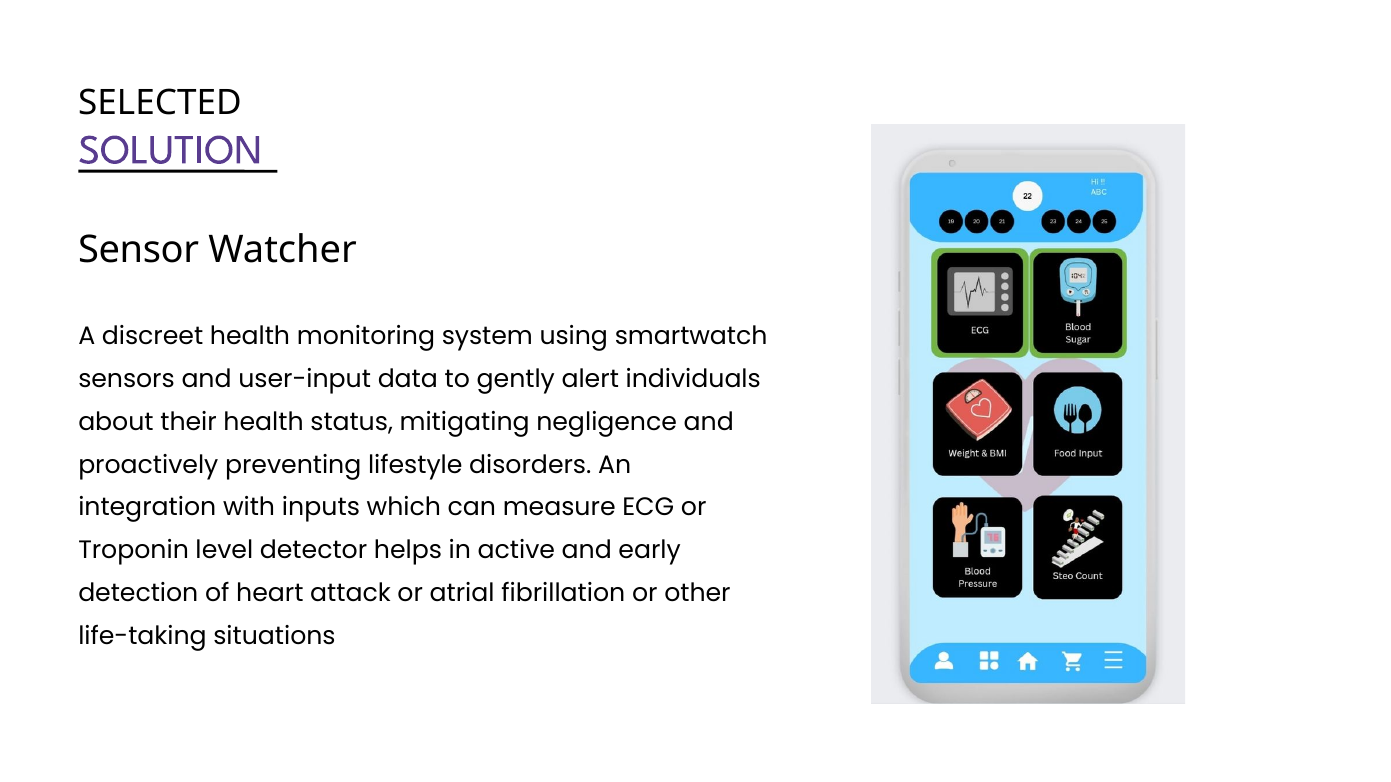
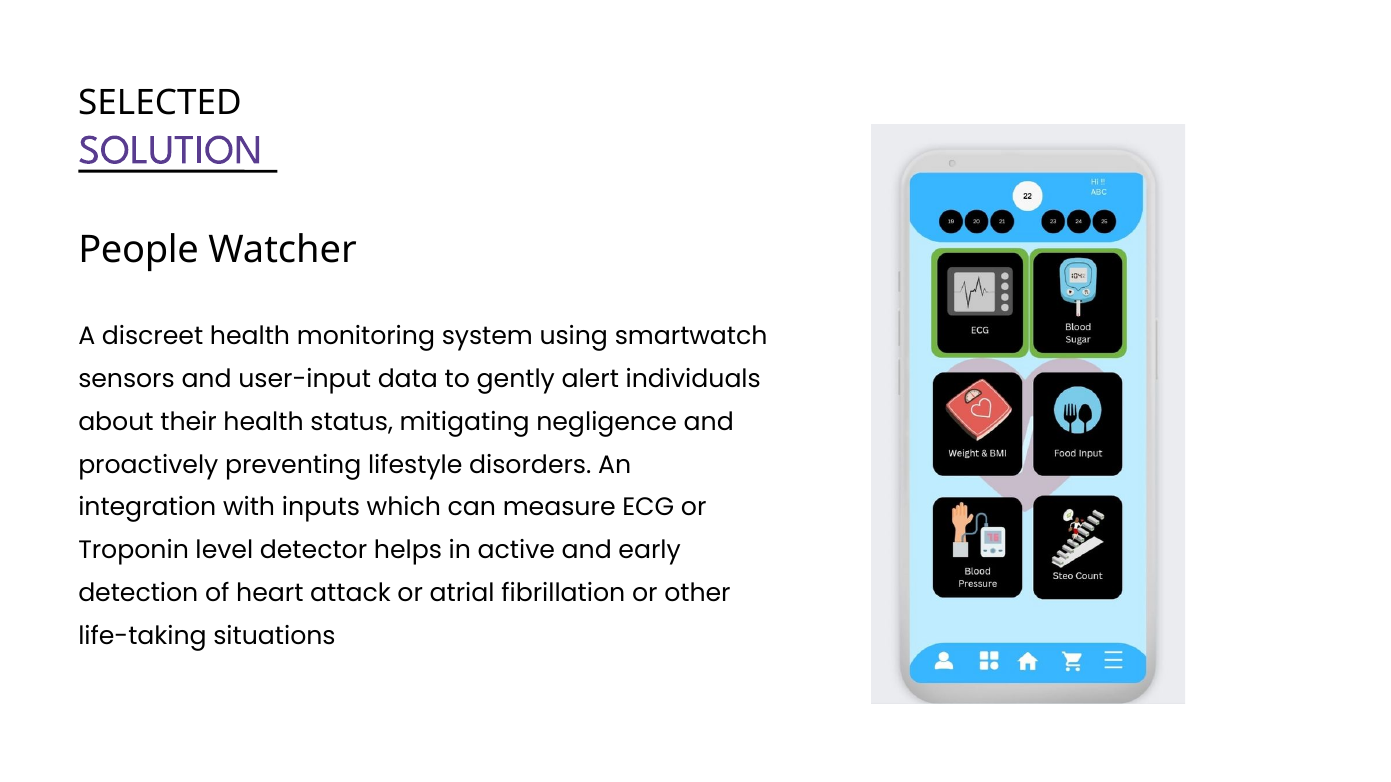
Sensor: Sensor -> People (139, 250)
